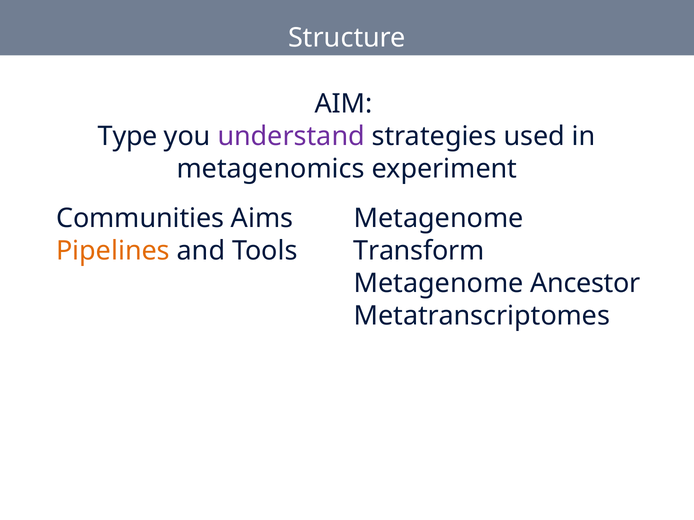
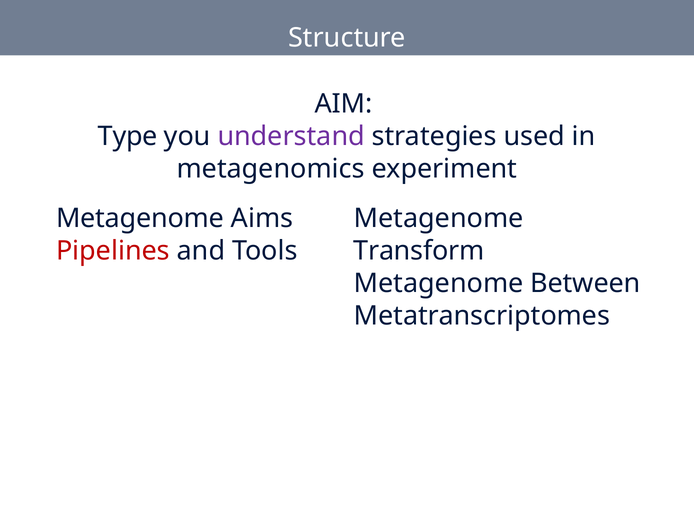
Communities: Communities -> Metagenome (140, 219)
Pipelines colour: orange -> red (113, 251)
Ancestor: Ancestor -> Between (585, 284)
